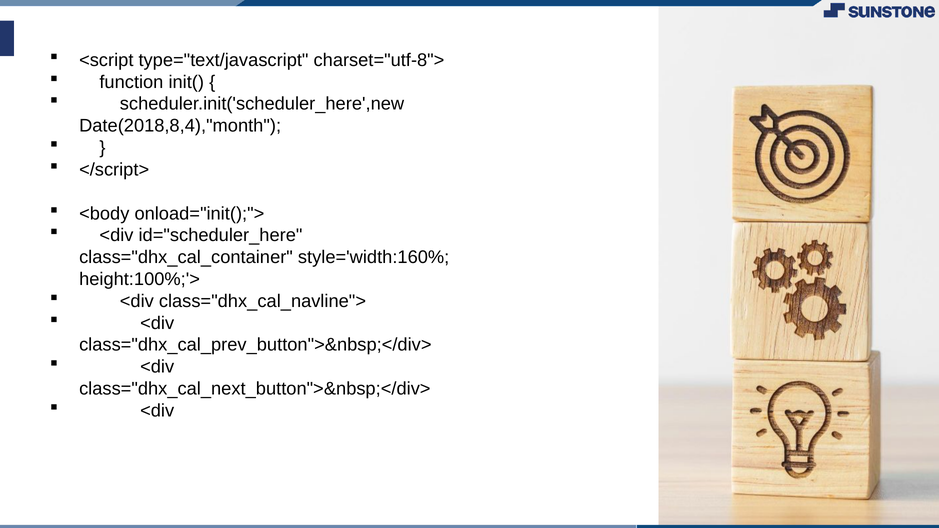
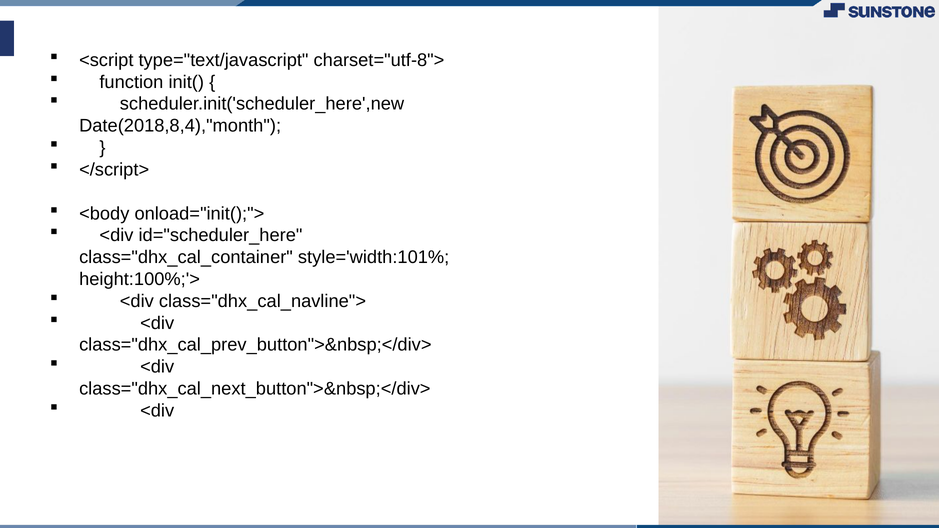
style='width:160%: style='width:160% -> style='width:101% (374, 257)
